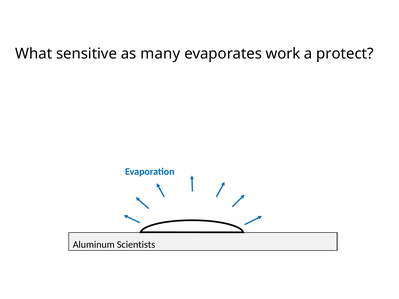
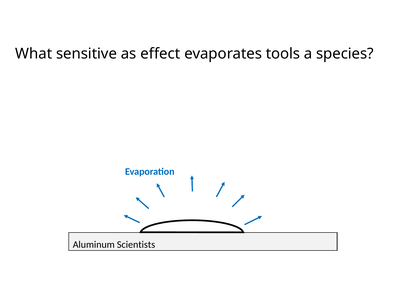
many: many -> effect (160, 54)
work: work -> tools (283, 54)
protect: protect -> species (345, 54)
